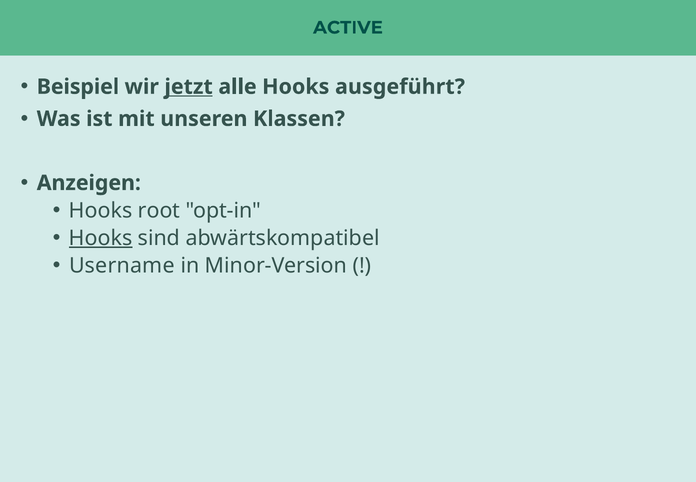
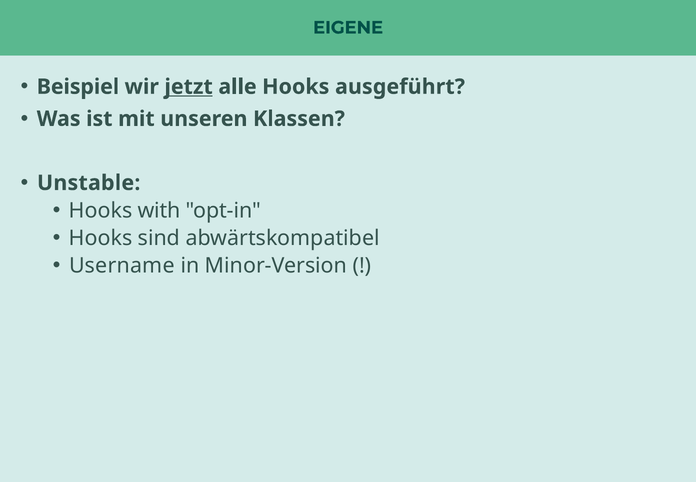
ACTIVE: ACTIVE -> EIGENE (348, 28)
Anzeigen: Anzeigen -> Unstable (89, 183)
root: root -> with (159, 210)
Hooks underline: present -> none (101, 238)
